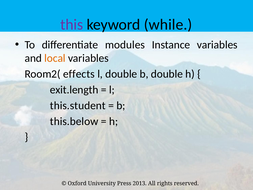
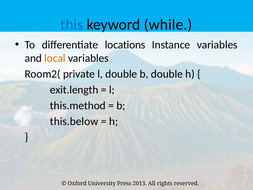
this colour: purple -> blue (72, 24)
modules: modules -> locations (125, 45)
effects: effects -> private (79, 74)
this.student: this.student -> this.method (78, 105)
